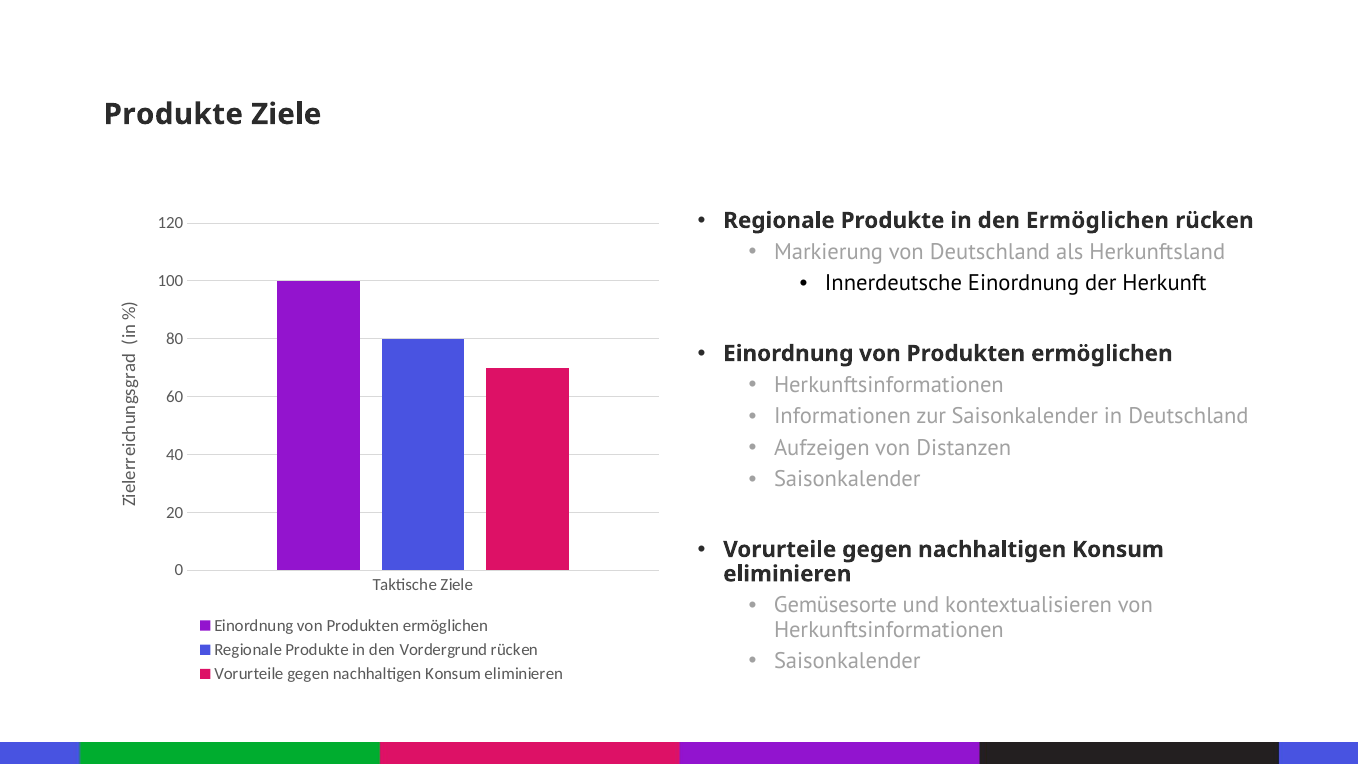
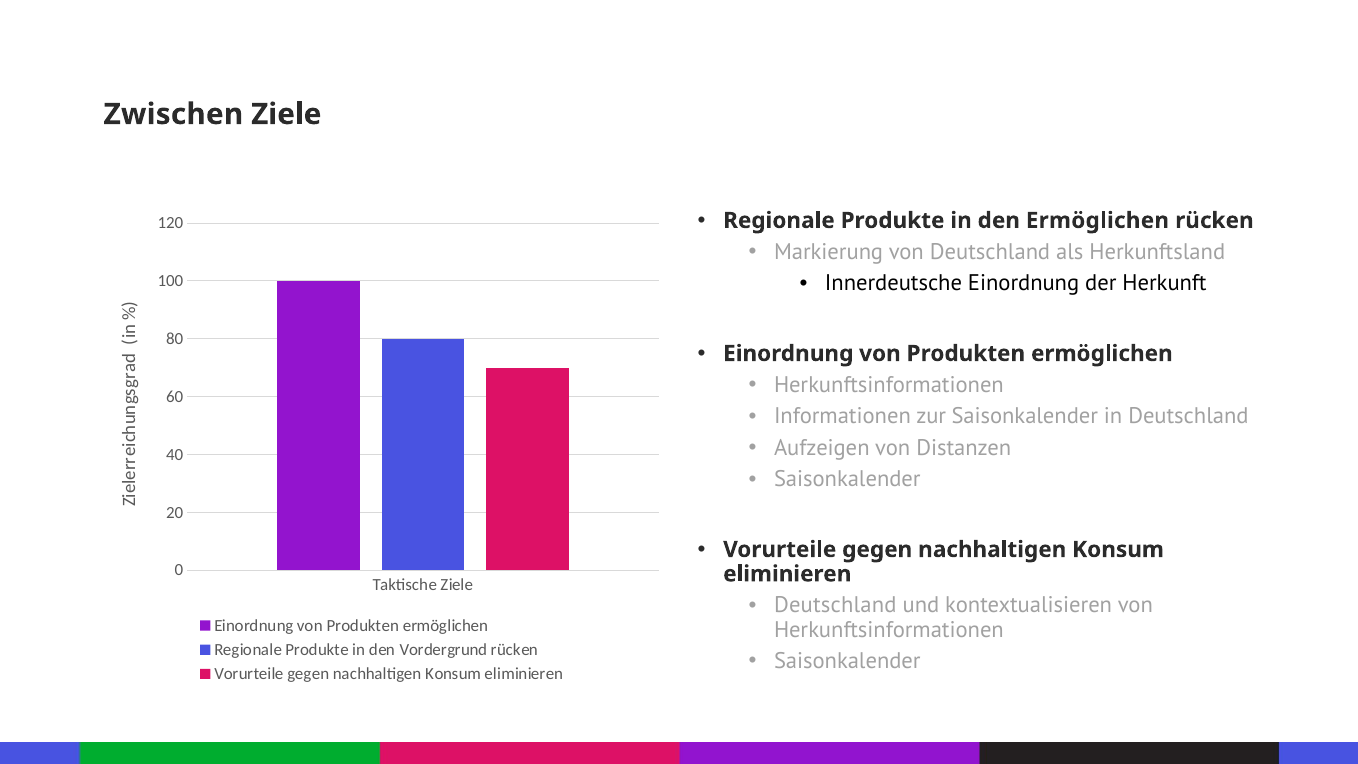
Produkte: Produkte -> Zwischen (173, 114)
Gemüsesorte: Gemüsesorte -> Deutschland (835, 605)
